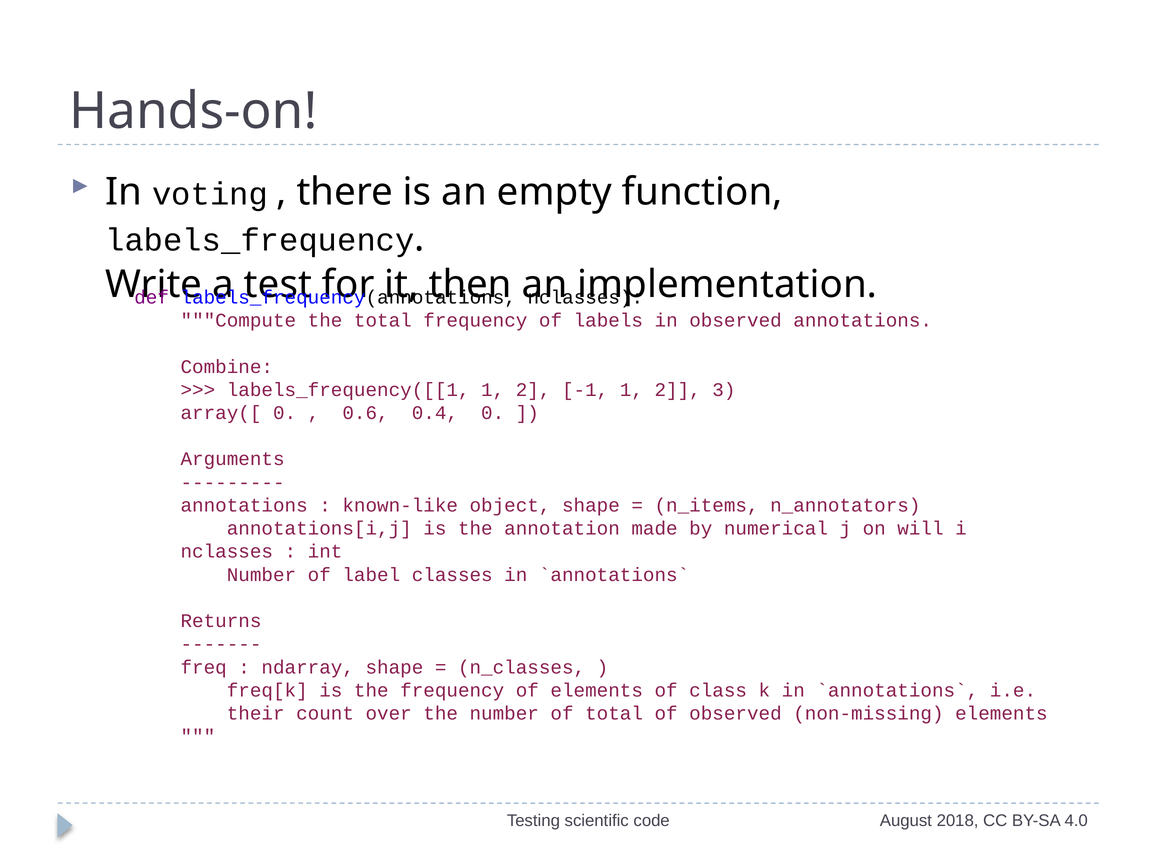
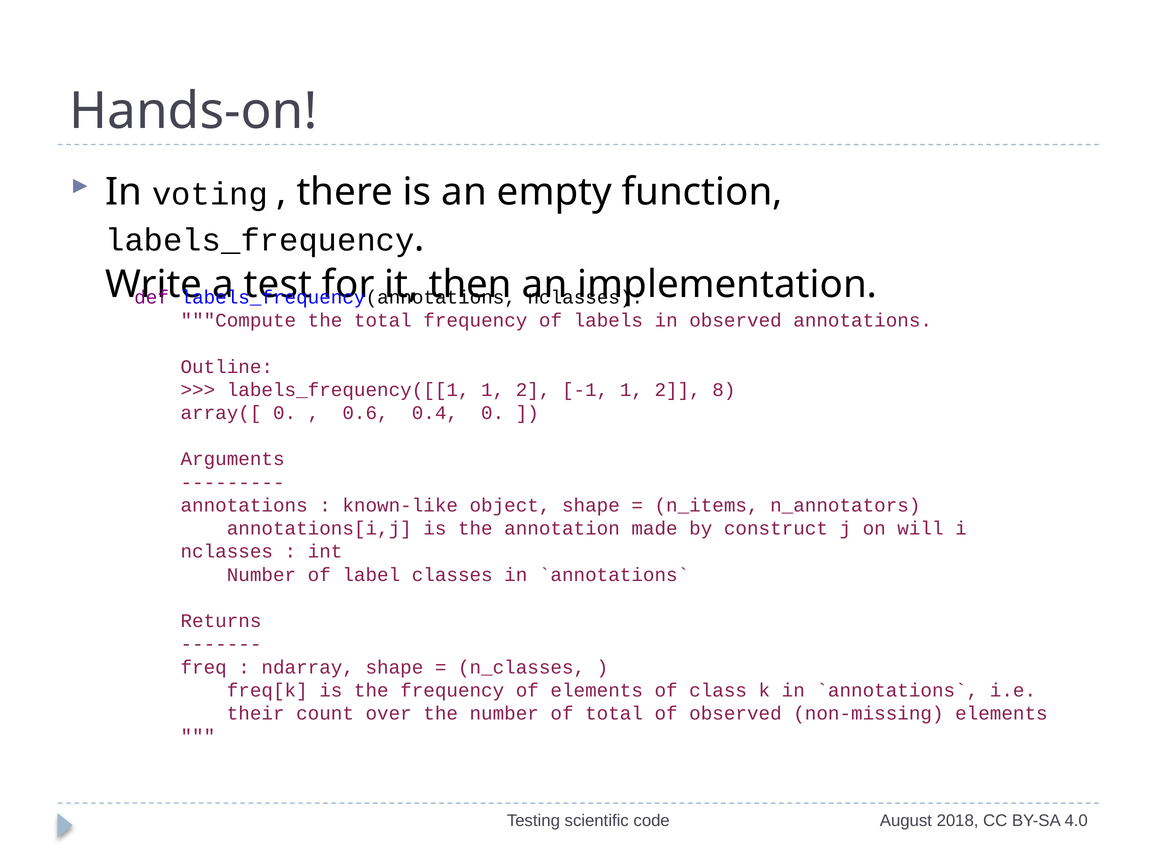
Combine: Combine -> Outline (227, 367)
3: 3 -> 8 (724, 390)
numerical: numerical -> construct (776, 529)
